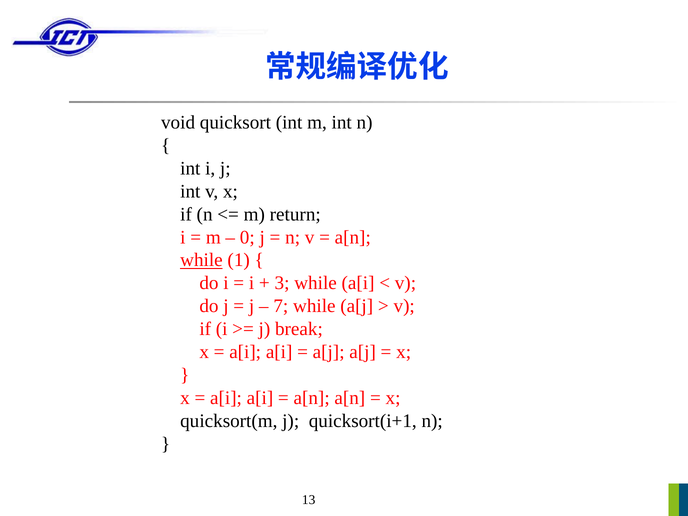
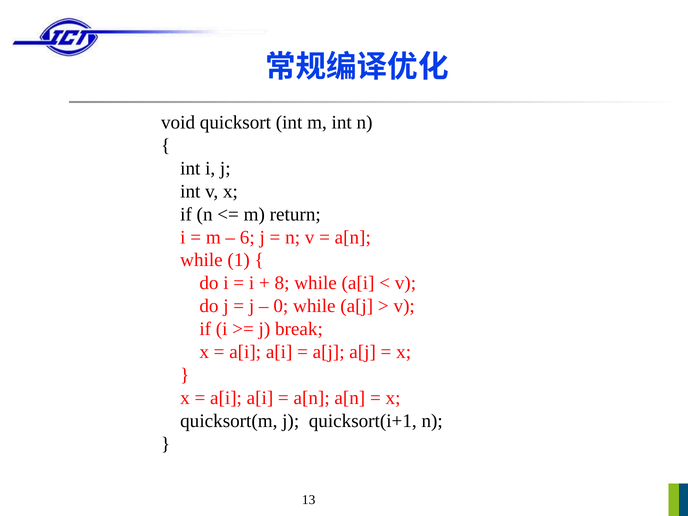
0: 0 -> 6 (247, 237)
while underline: present -> none (201, 260)
3: 3 -> 8 (282, 283)
7: 7 -> 0 (281, 306)
